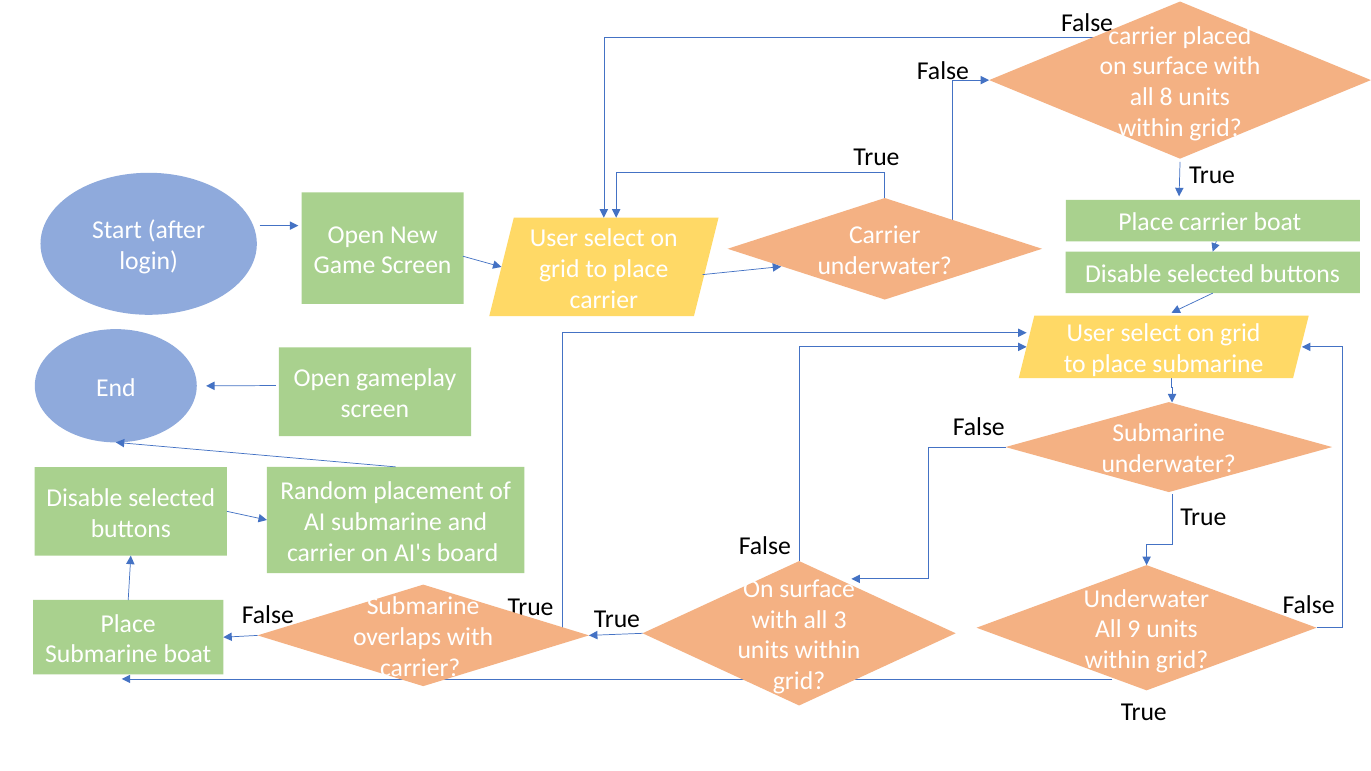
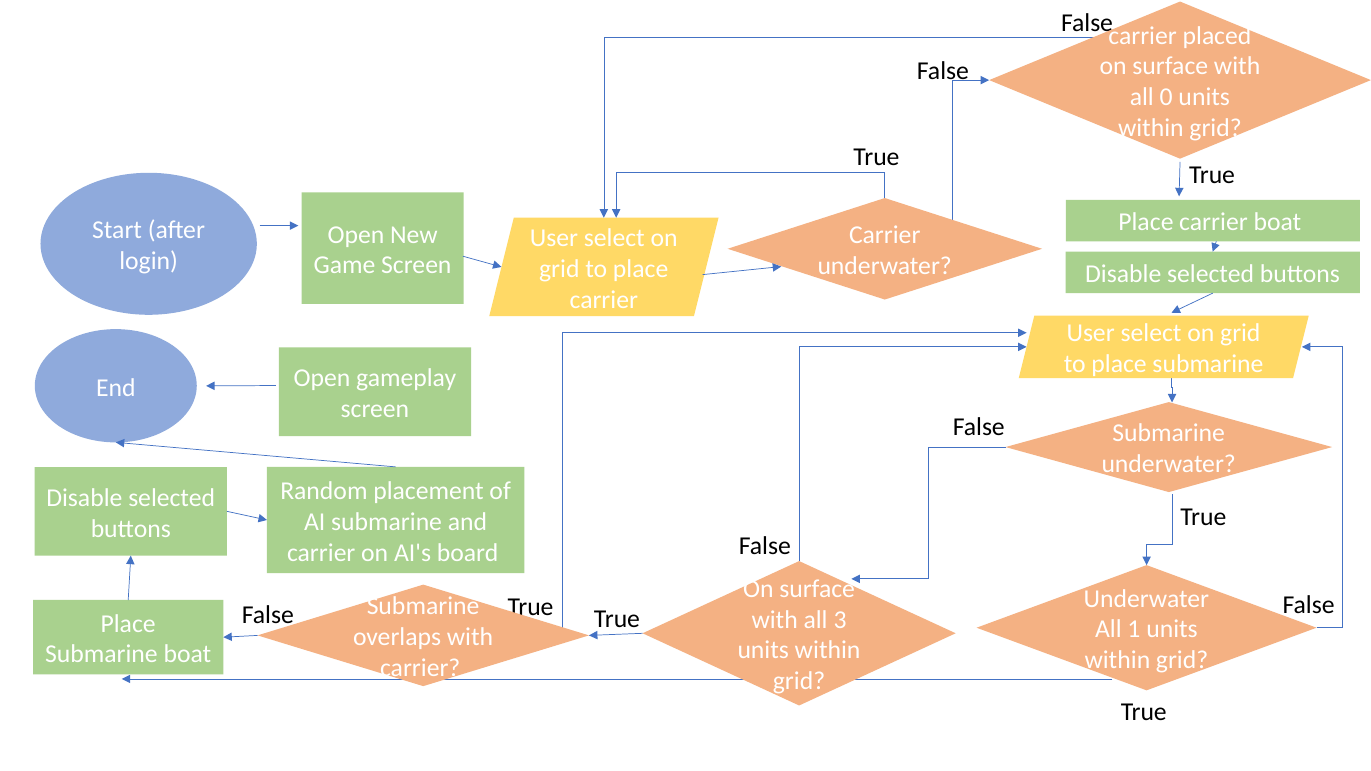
8: 8 -> 0 (1166, 97)
9: 9 -> 1 (1134, 630)
